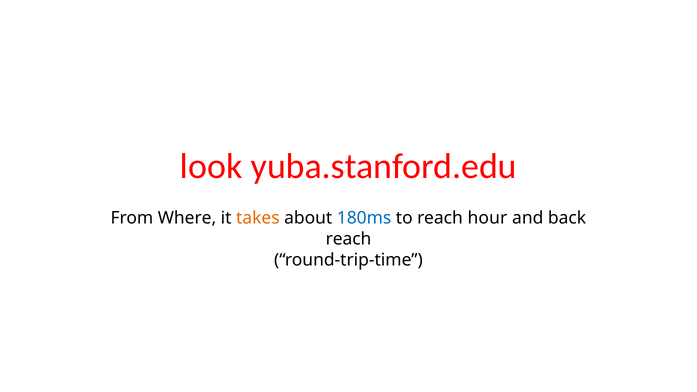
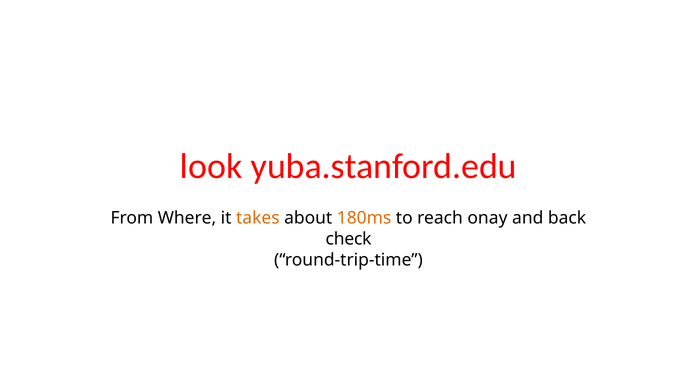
180ms colour: blue -> orange (364, 218)
hour: hour -> onay (487, 218)
reach: reach -> check (349, 239)
